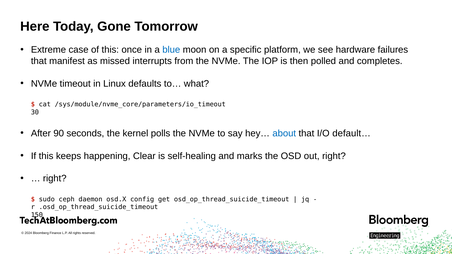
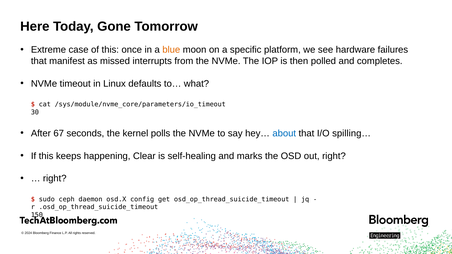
blue colour: blue -> orange (171, 50)
90: 90 -> 67 (59, 134)
default…: default… -> spilling… (352, 134)
